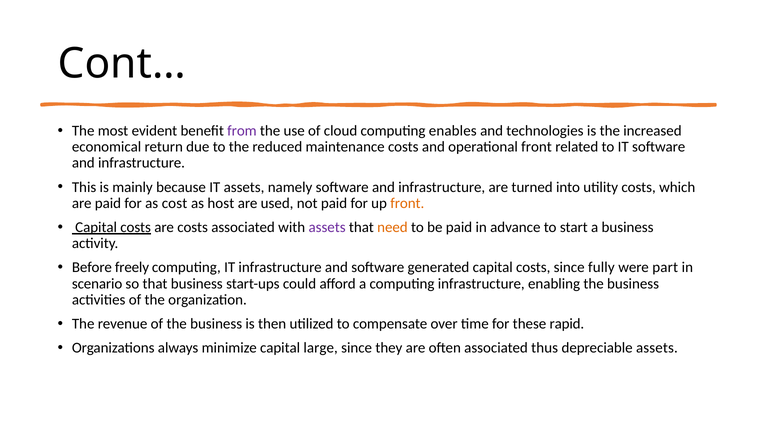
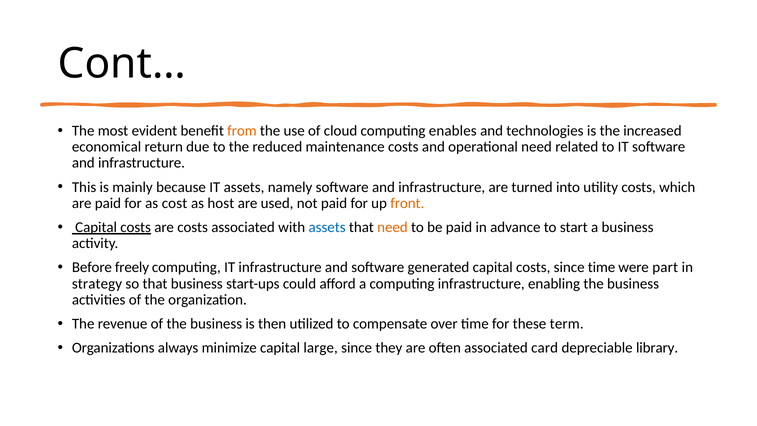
from colour: purple -> orange (242, 131)
operational front: front -> need (537, 147)
assets colour: purple -> blue (327, 227)
since fully: fully -> time (602, 267)
scenario: scenario -> strategy (97, 284)
rapid: rapid -> term (567, 324)
thus: thus -> card (545, 348)
depreciable assets: assets -> library (657, 348)
